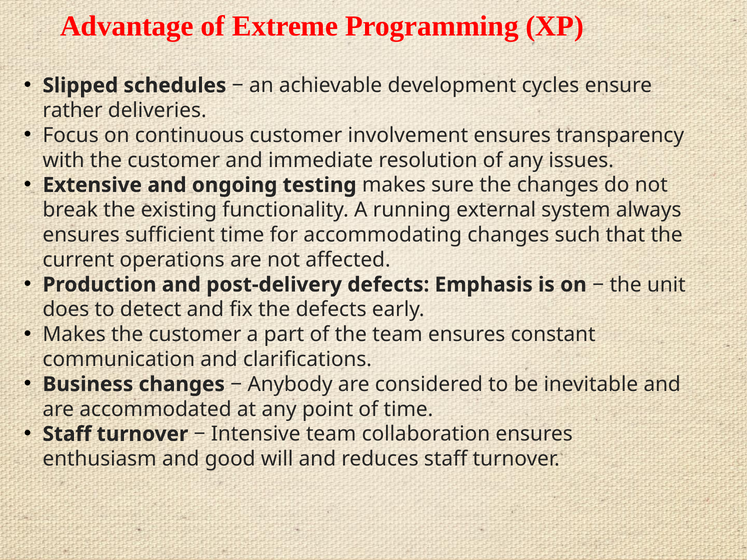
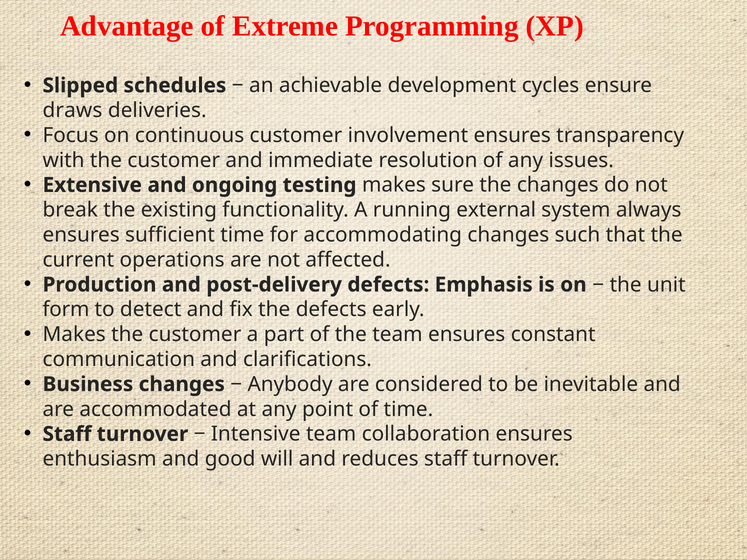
rather: rather -> draws (72, 110)
does: does -> form (66, 310)
